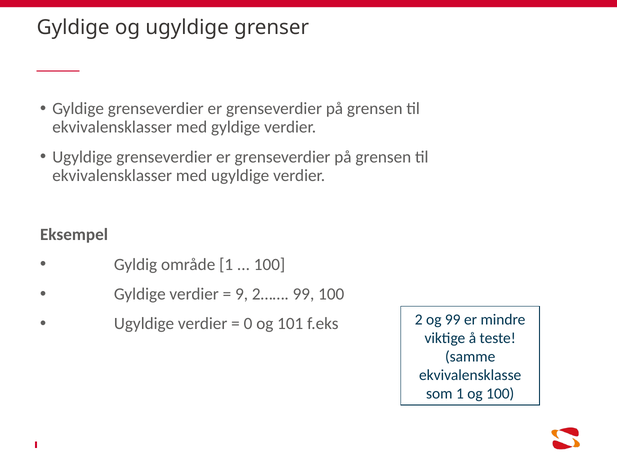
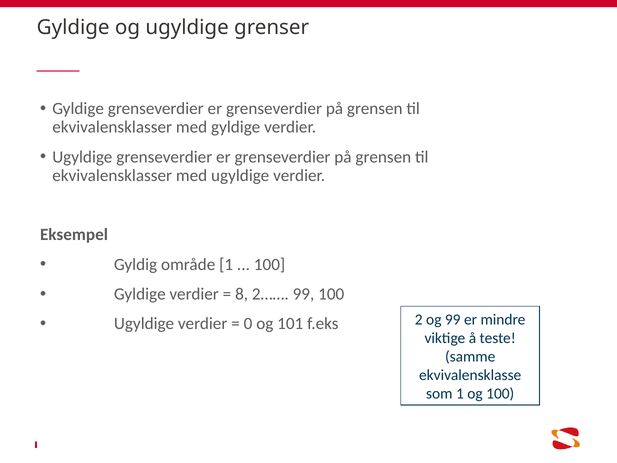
9: 9 -> 8 (242, 294)
